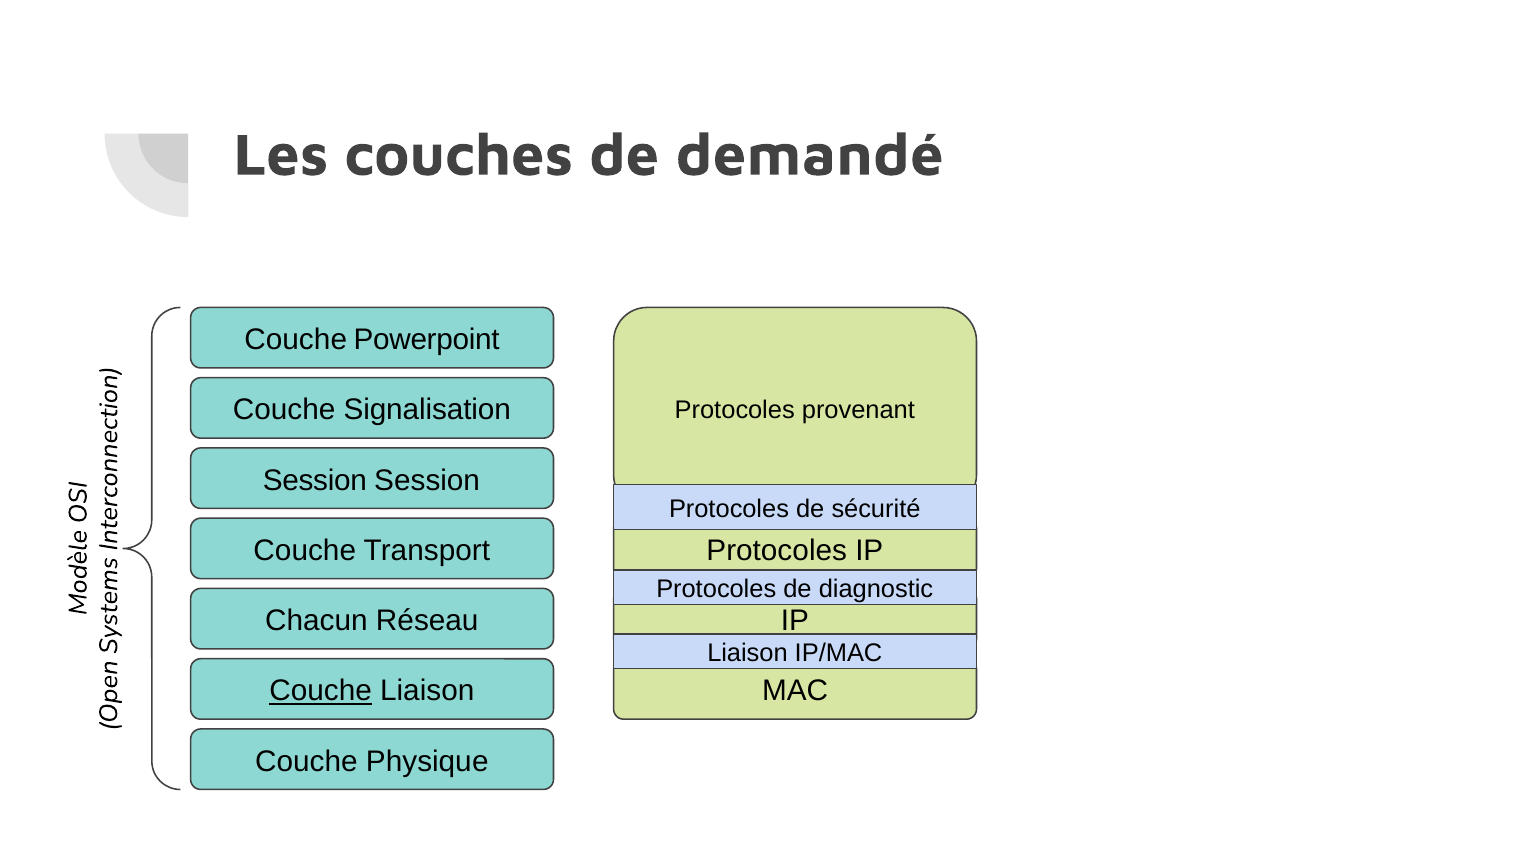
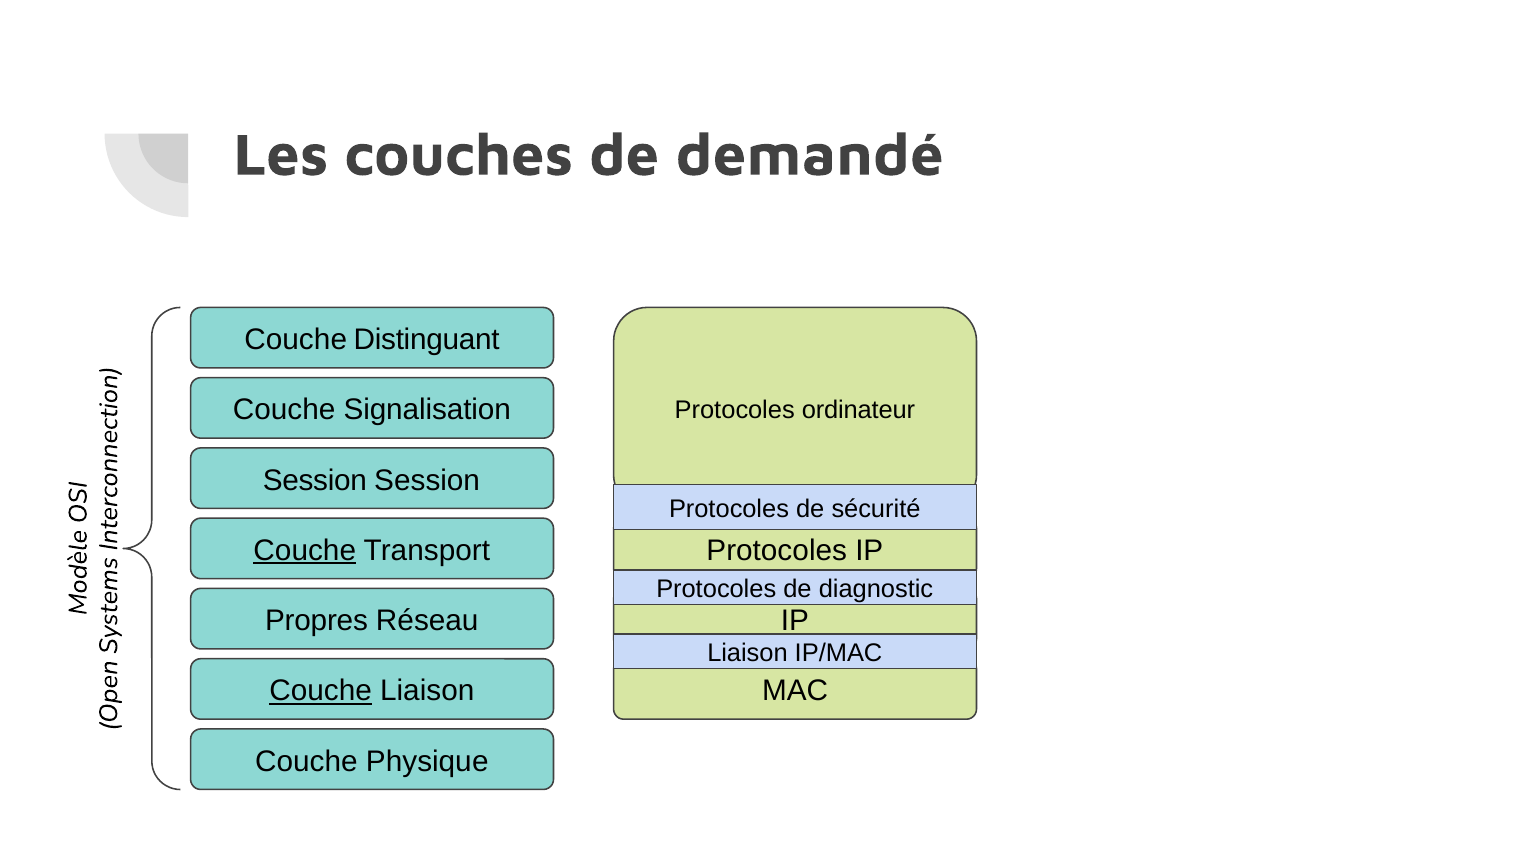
Powerpoint: Powerpoint -> Distinguant (427, 340)
provenant: provenant -> ordinateur (858, 410)
Couche underline: none -> present (305, 550)
Chacun: Chacun -> Propres (317, 621)
